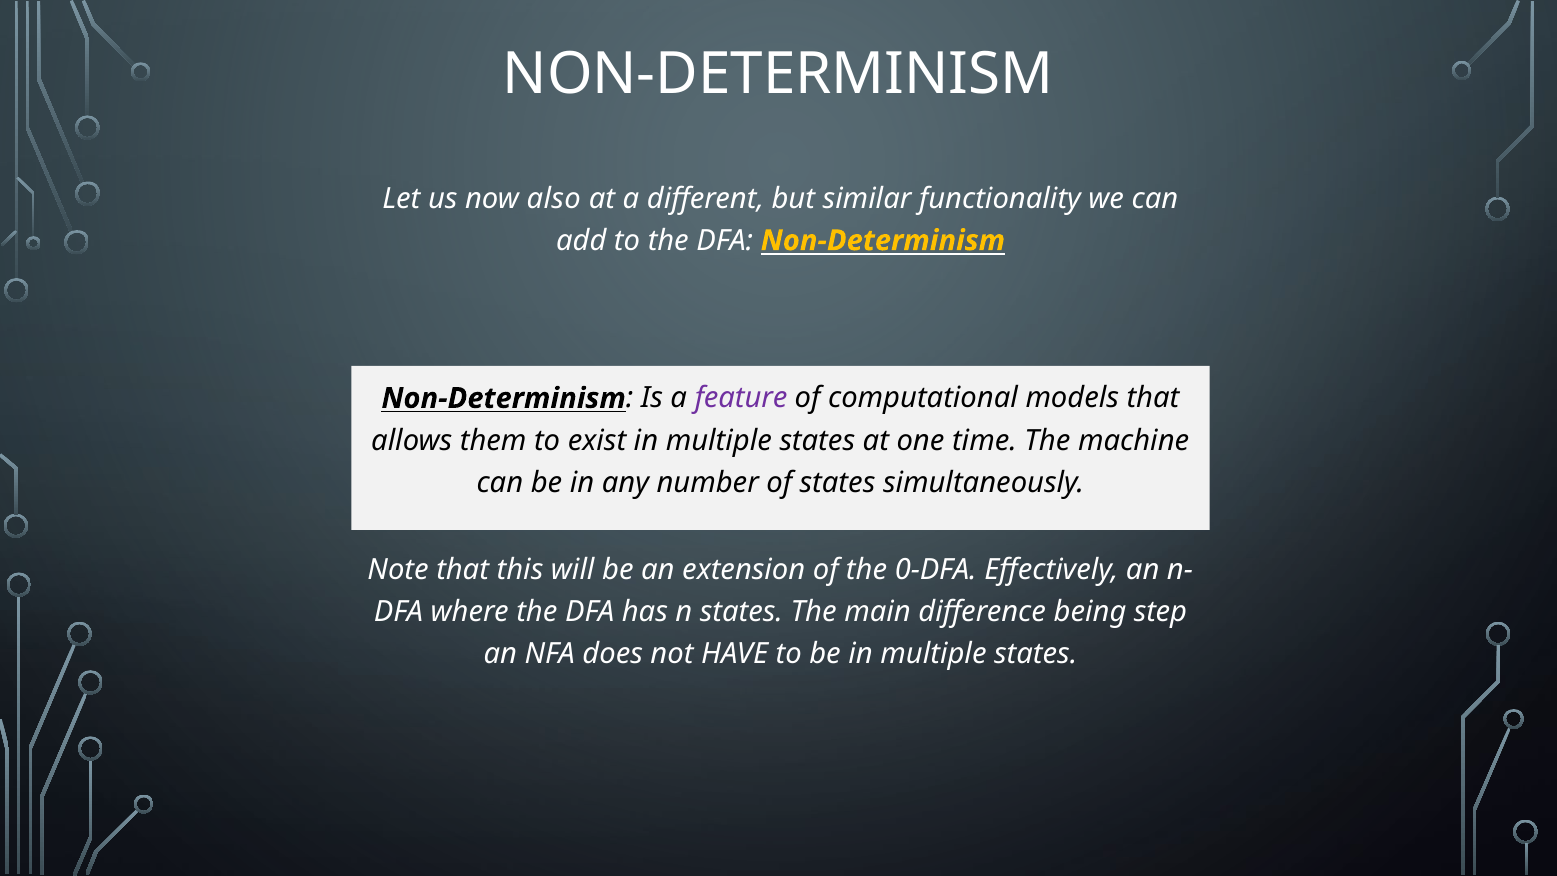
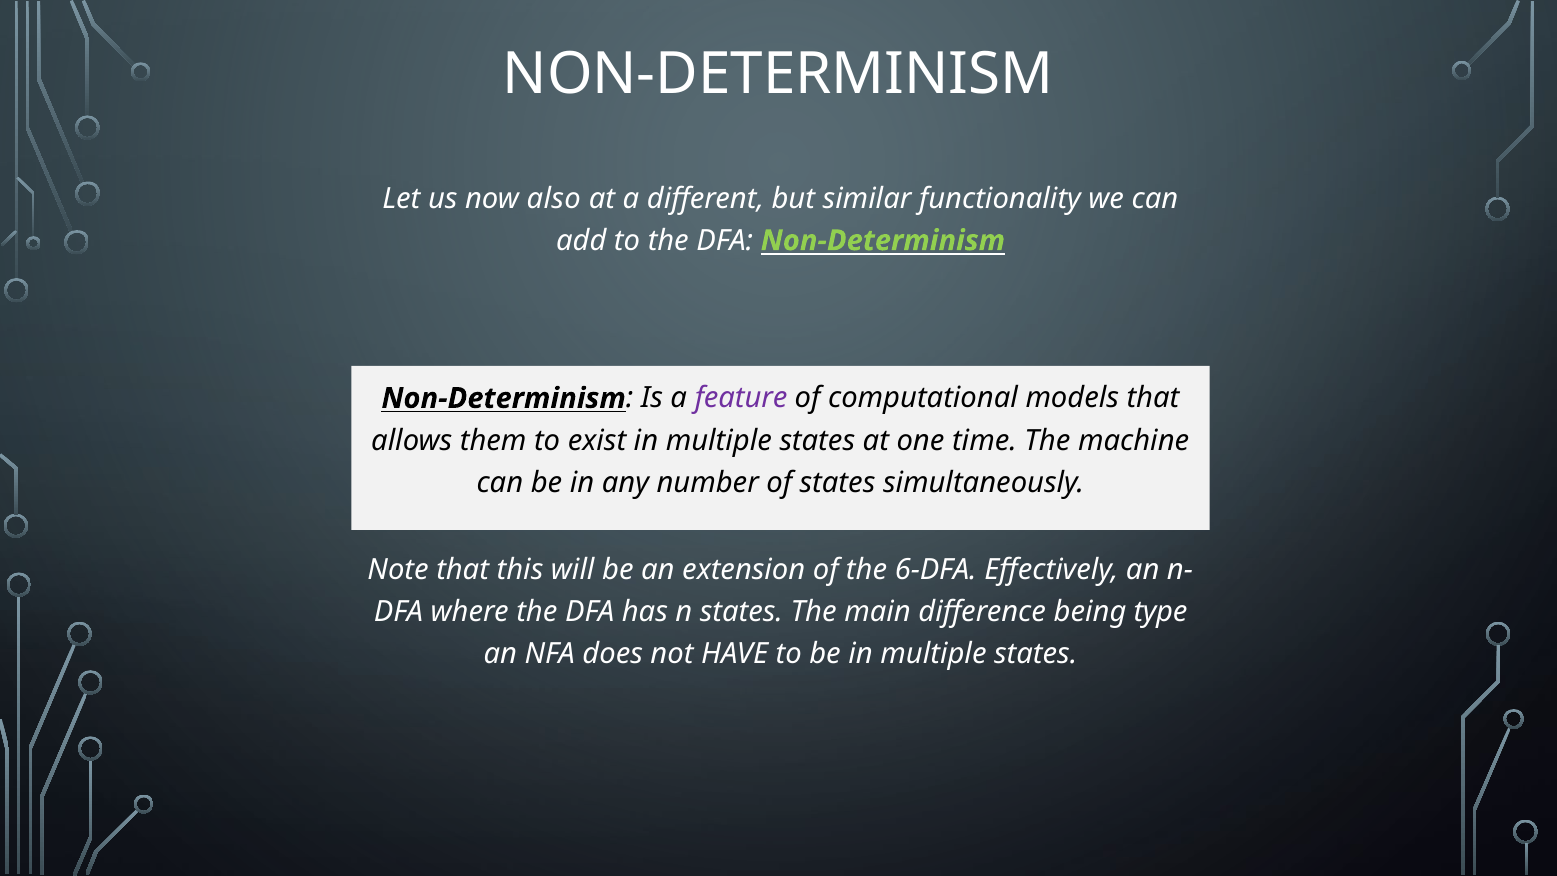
Non-Determinism colour: yellow -> light green (883, 241)
0-DFA: 0-DFA -> 6-DFA (936, 570)
step: step -> type (1160, 612)
